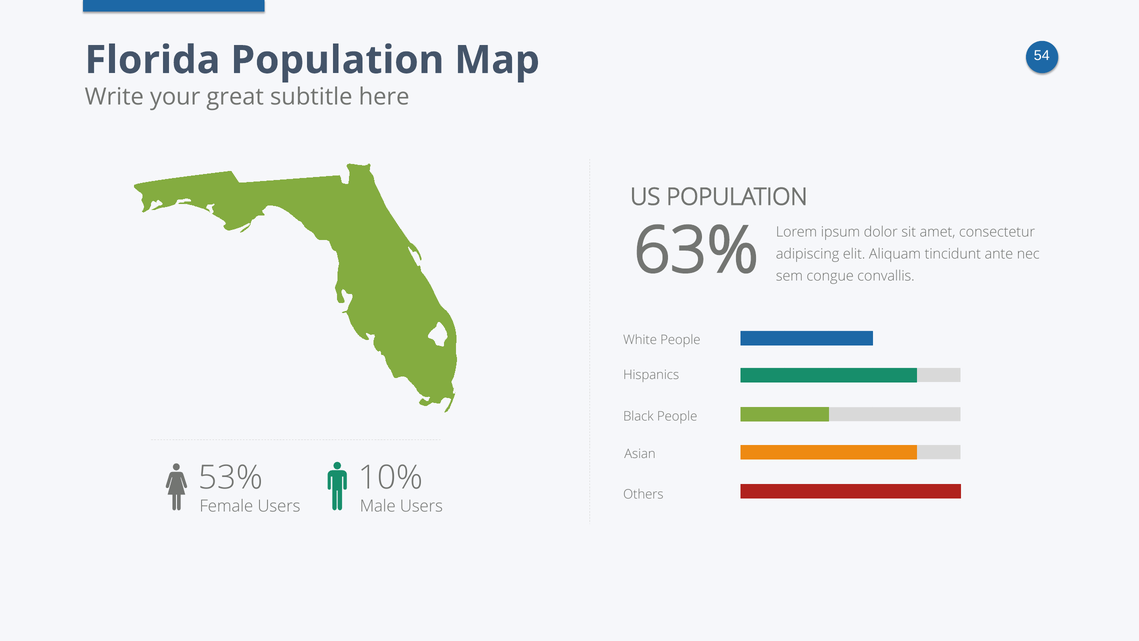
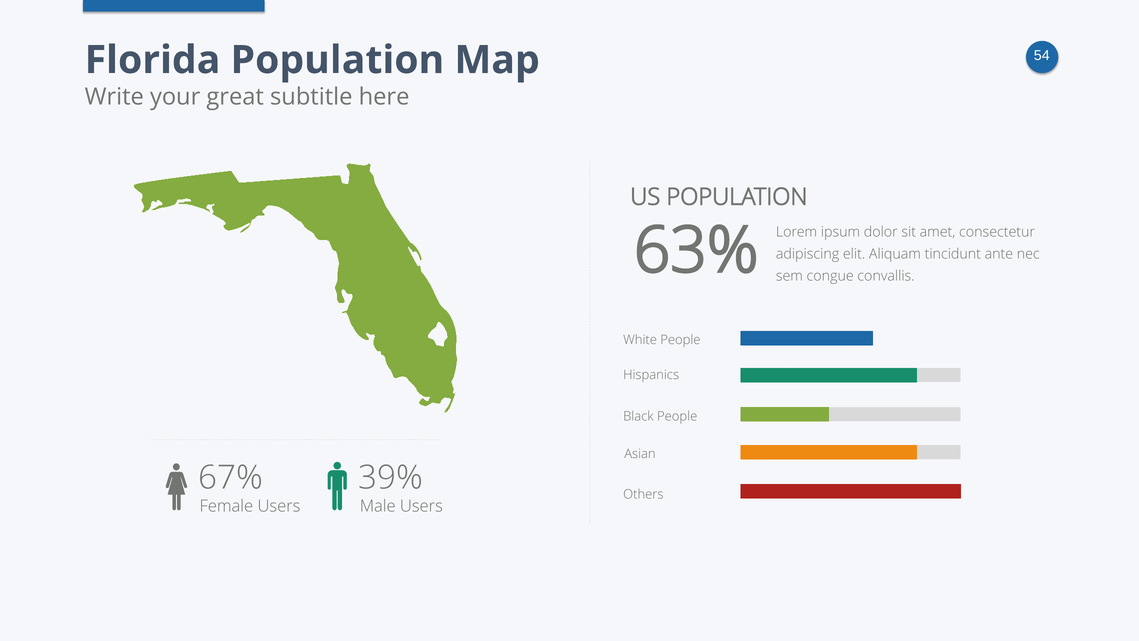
53%: 53% -> 67% (231, 477)
10%: 10% -> 39% (391, 477)
